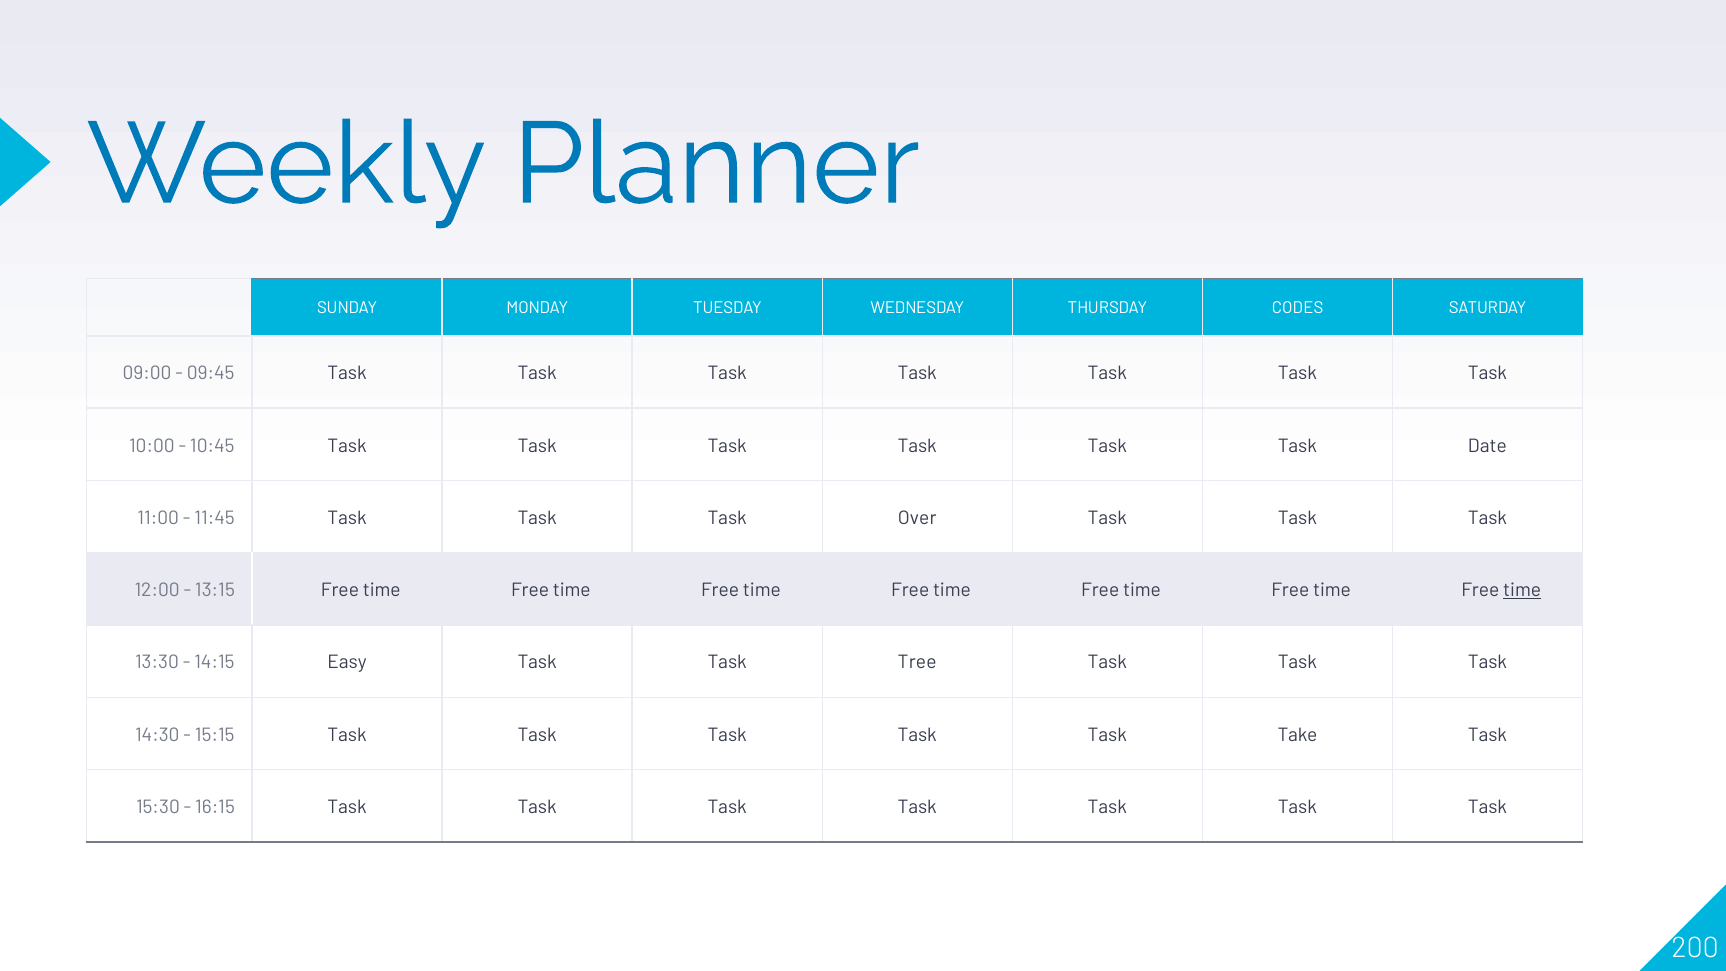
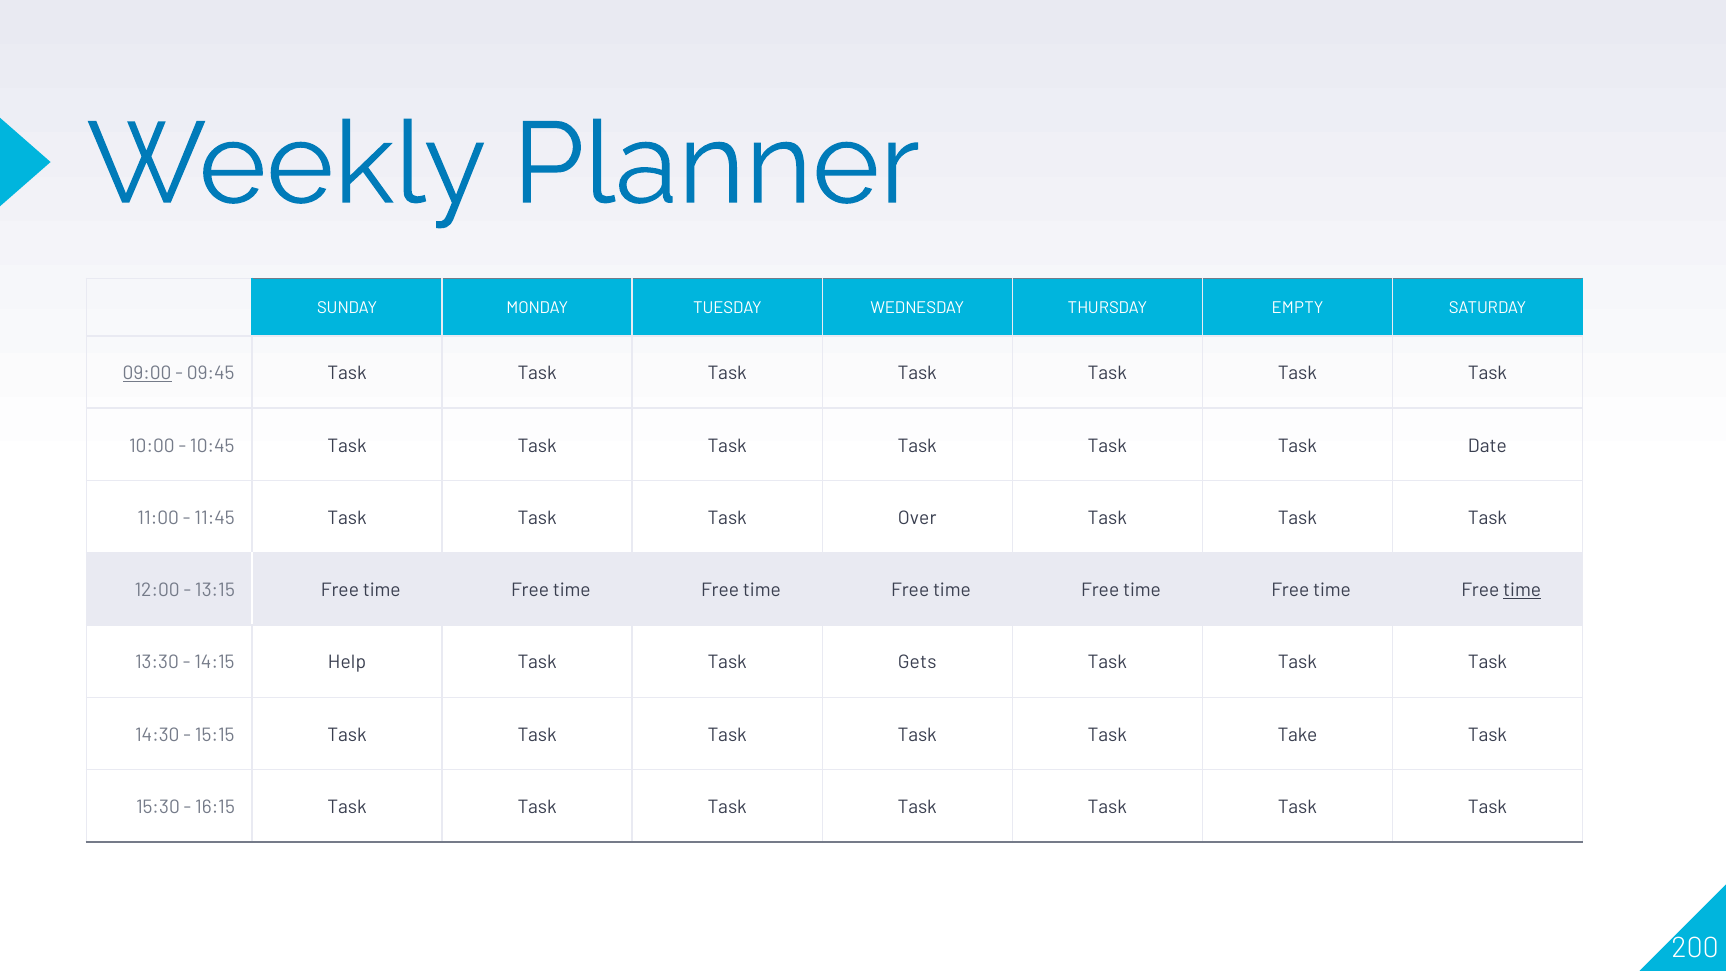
CODES: CODES -> EMPTY (1298, 308)
09:00 underline: none -> present (147, 373)
Easy: Easy -> Help (347, 663)
Tree: Tree -> Gets (917, 663)
